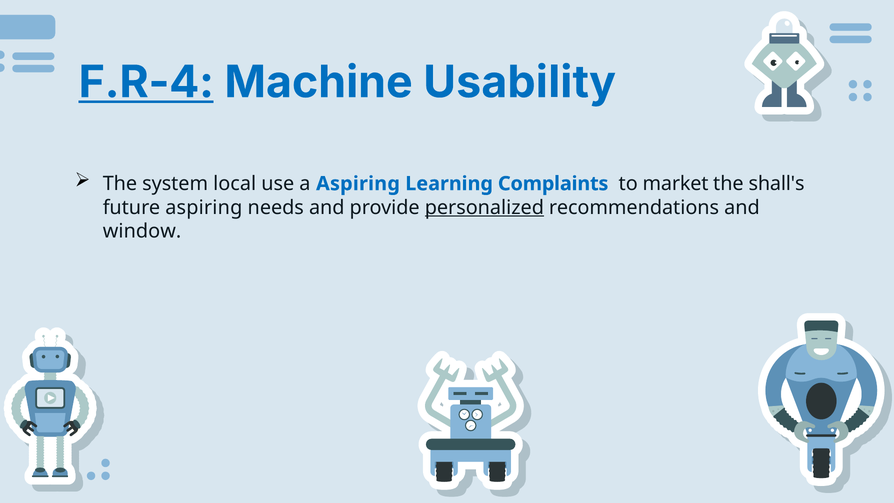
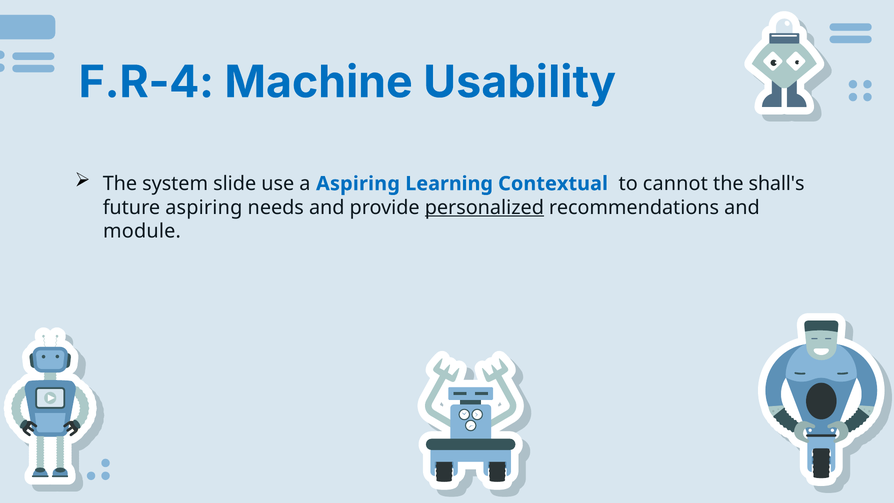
F.R-4 underline: present -> none (146, 82)
local: local -> slide (235, 184)
Complaints: Complaints -> Contextual (553, 184)
market: market -> cannot (675, 184)
window: window -> module (142, 231)
